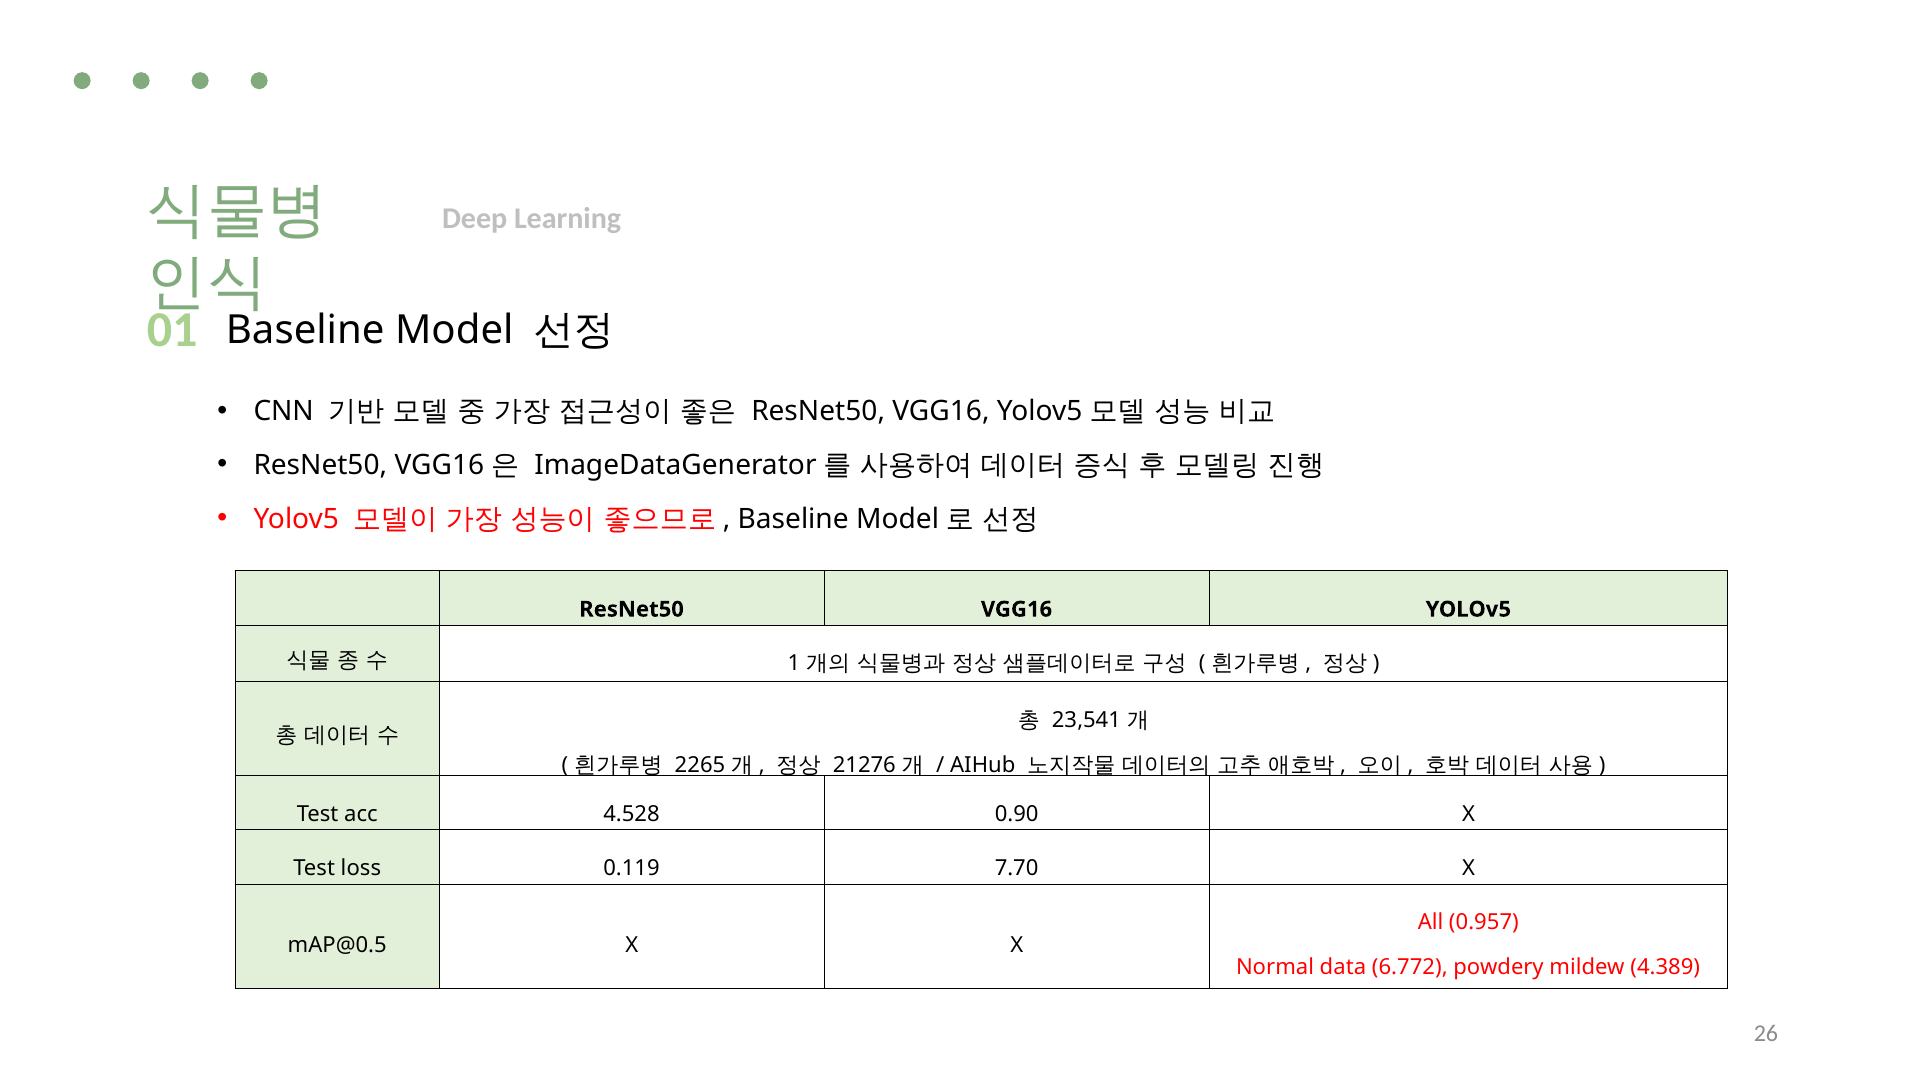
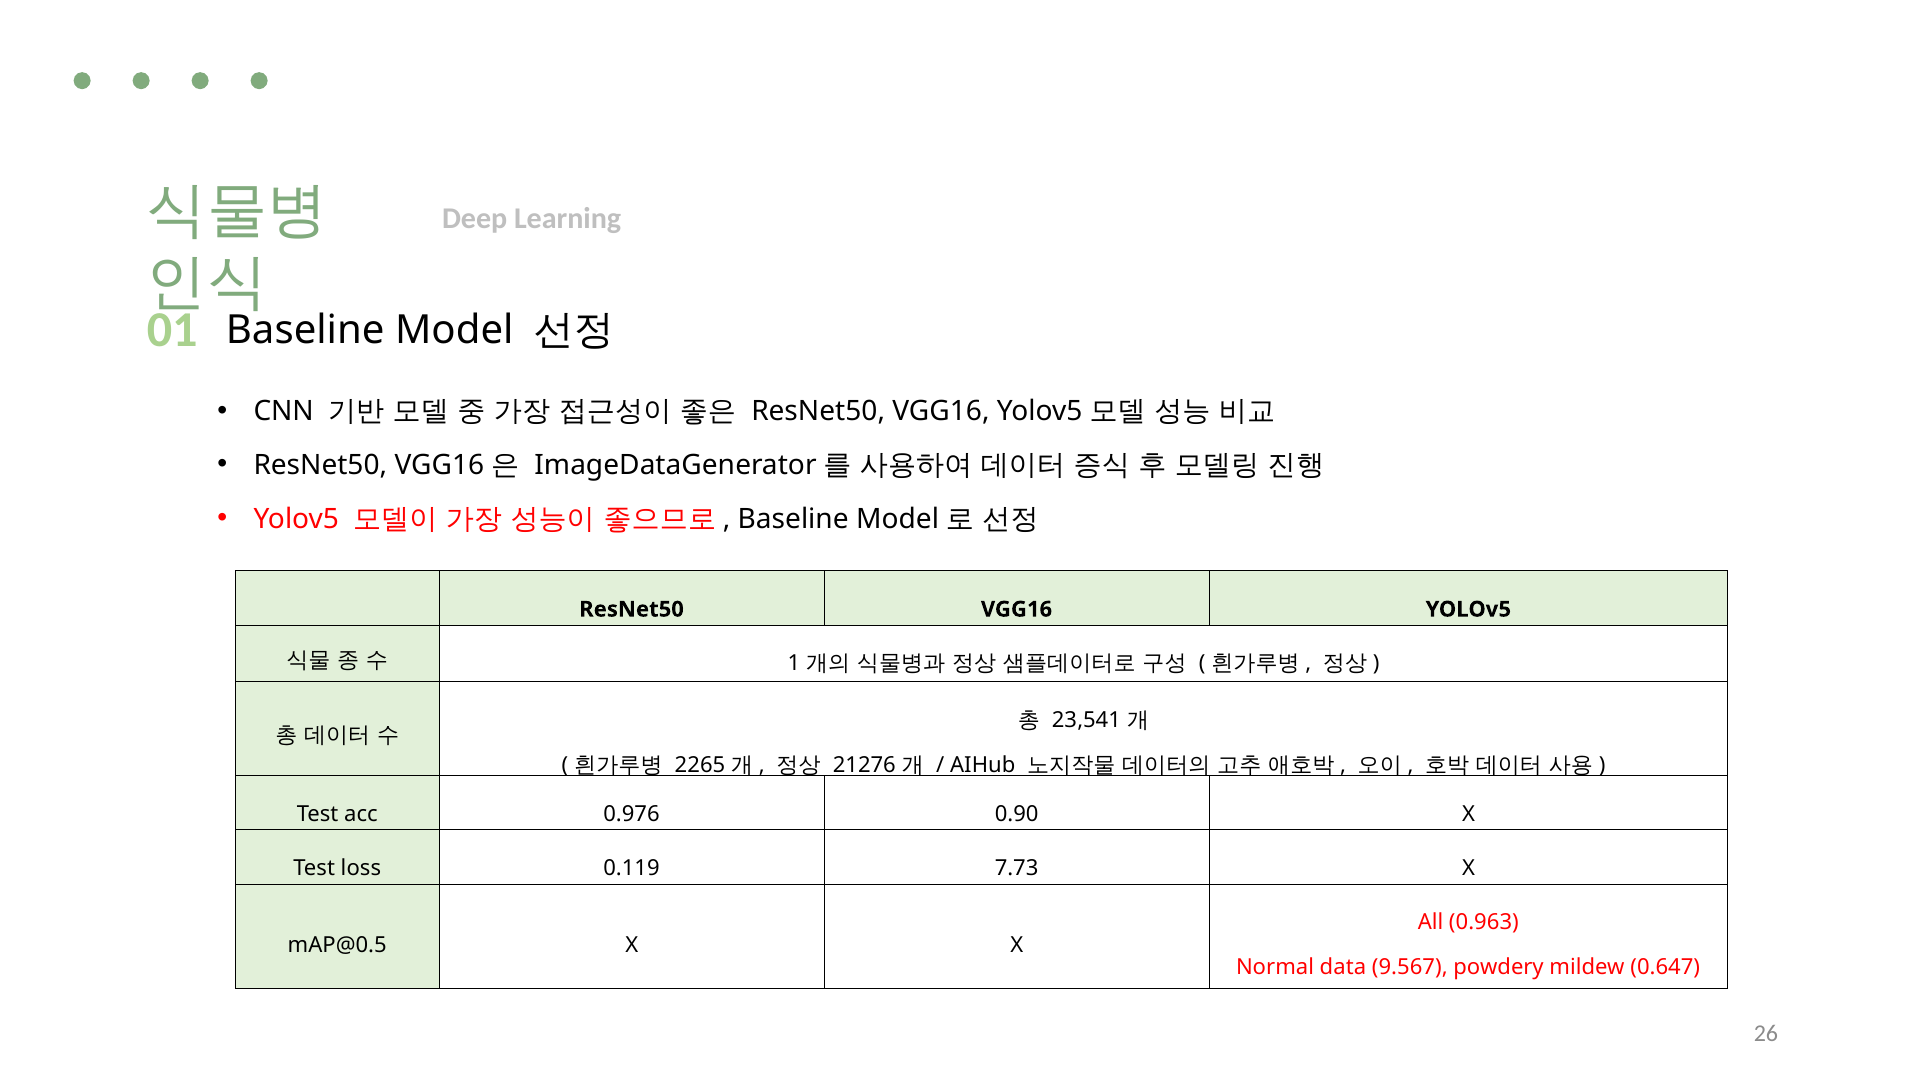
4.528: 4.528 -> 0.976 (632, 814)
7.70: 7.70 -> 7.73 (1017, 868)
0.957: 0.957 -> 0.963 (1484, 922)
6.772: 6.772 -> 9.567 (1410, 968)
4.389: 4.389 -> 0.647 (1665, 968)
